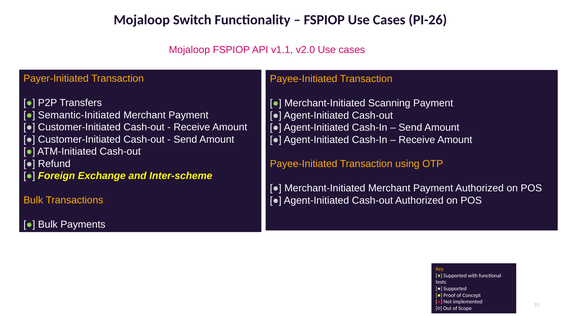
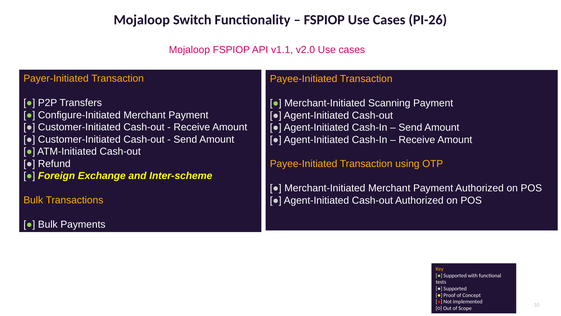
Semantic-Initiated: Semantic-Initiated -> Configure-Initiated (79, 115)
